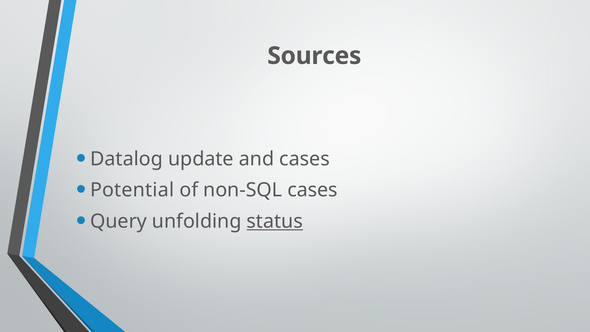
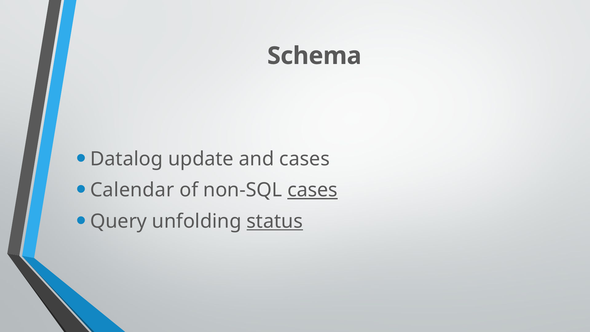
Sources: Sources -> Schema (314, 56)
Potential: Potential -> Calendar (132, 190)
cases underline: none -> present (313, 190)
